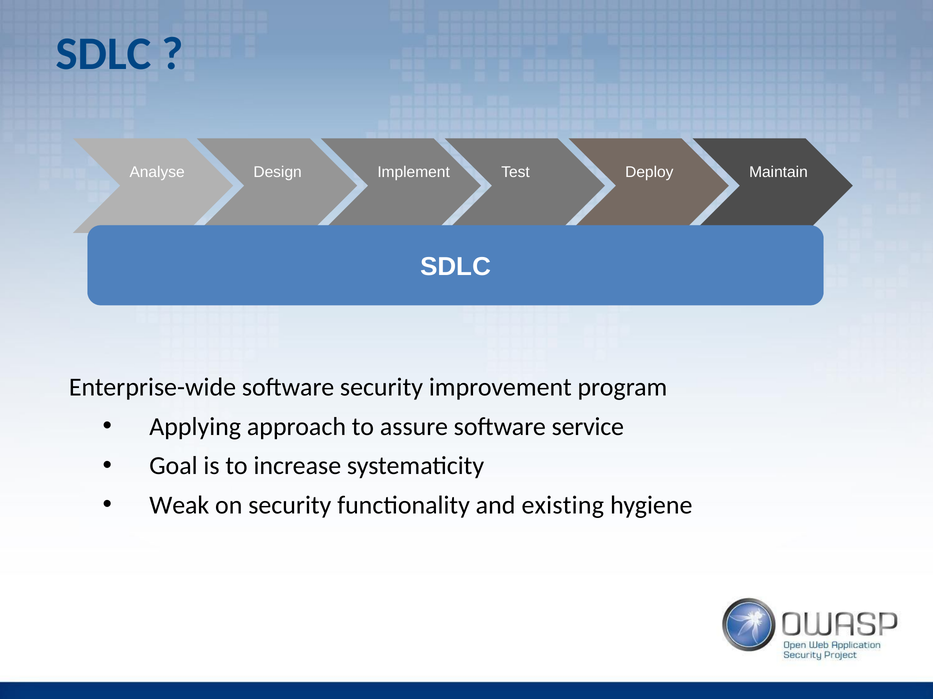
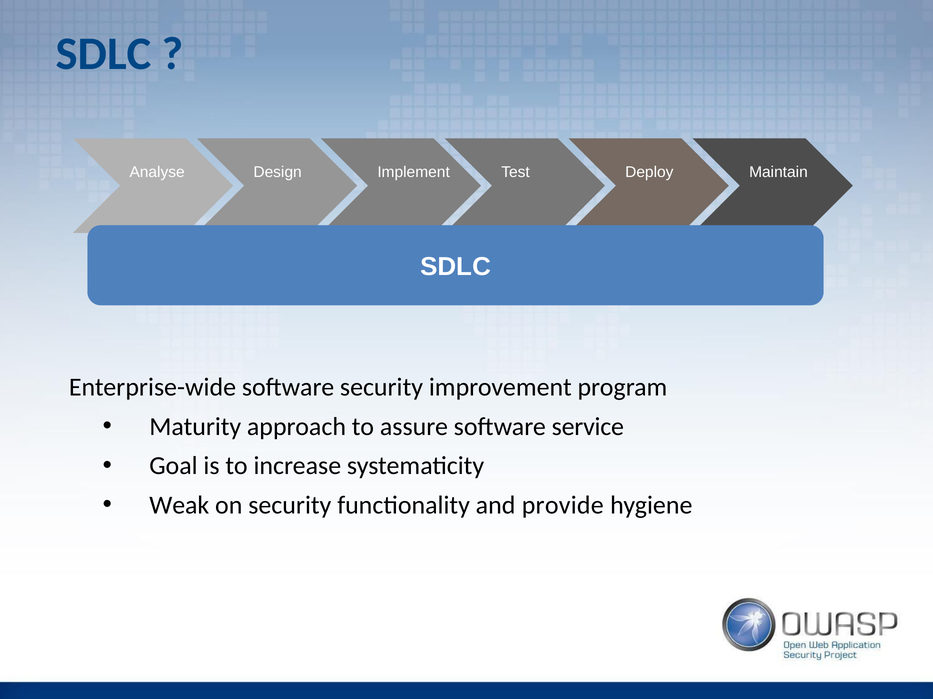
Applying: Applying -> Maturity (195, 427)
existing: existing -> provide (563, 506)
